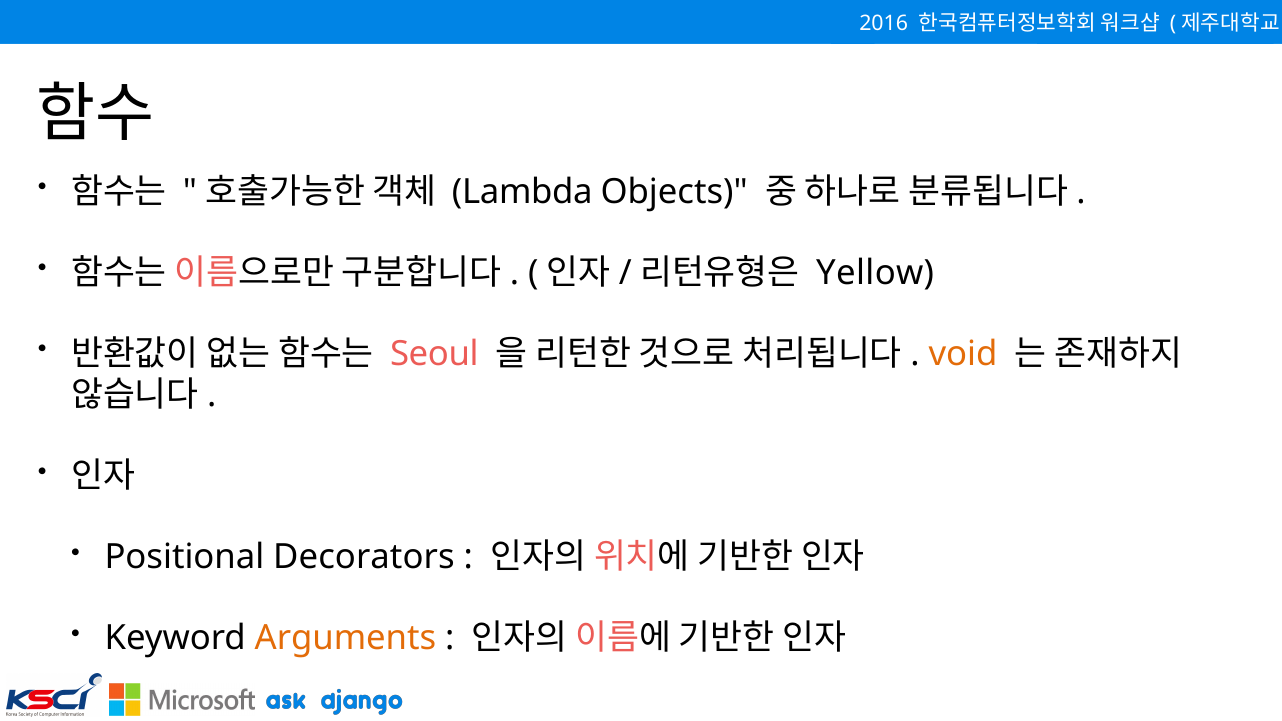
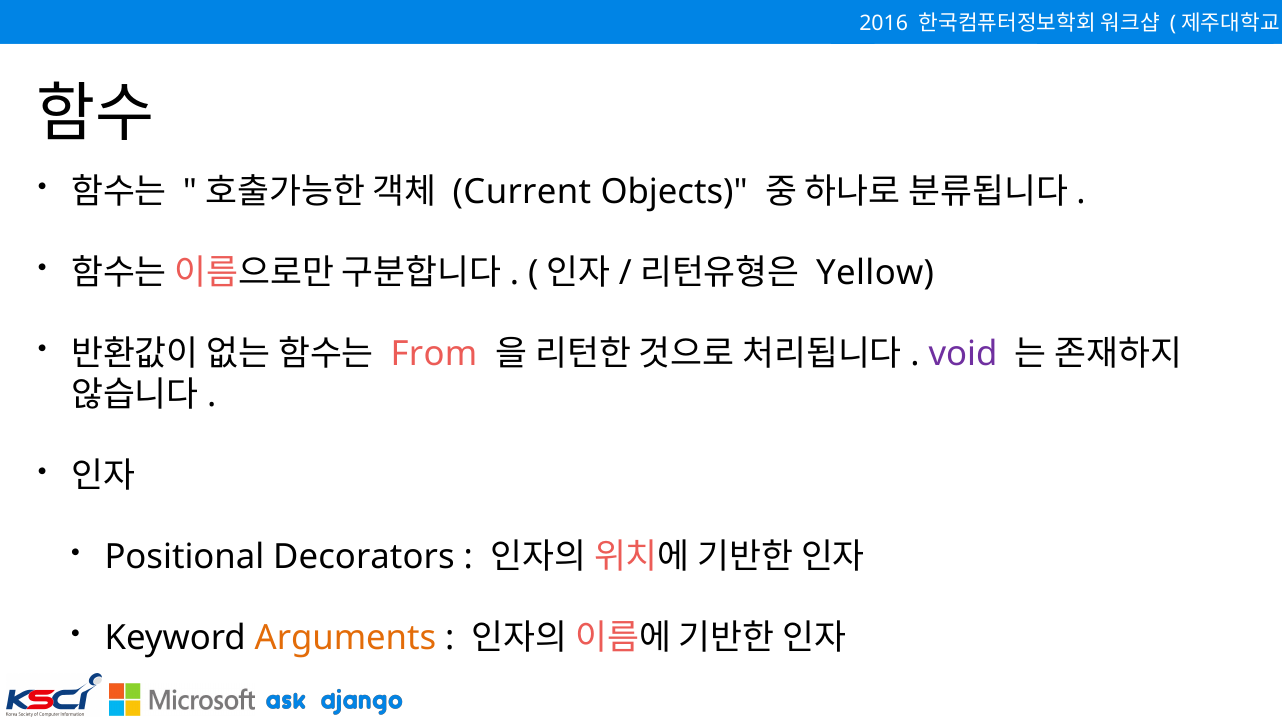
Lambda: Lambda -> Current (522, 192)
Seoul: Seoul -> From (434, 354)
void colour: orange -> purple (963, 354)
